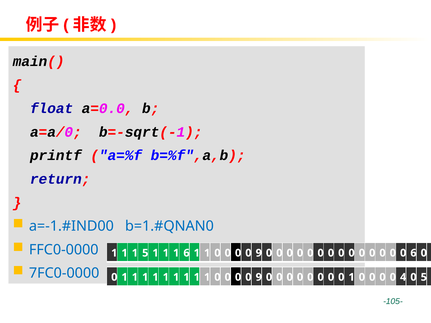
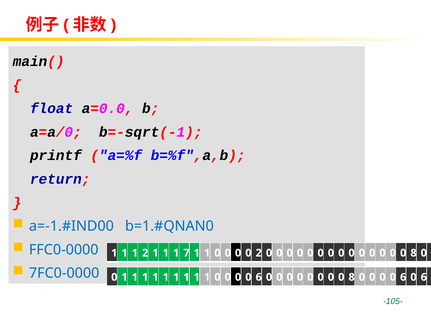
1 5: 5 -> 2 (145, 253)
1 6: 6 -> 7 (186, 253)
9: 9 -> 2 (259, 253)
6: 6 -> 8 (413, 253)
9: 9 -> 6 (259, 277)
1: 1 -> 8 (352, 277)
4: 4 -> 6 (403, 277)
5: 5 -> 6 (424, 277)
